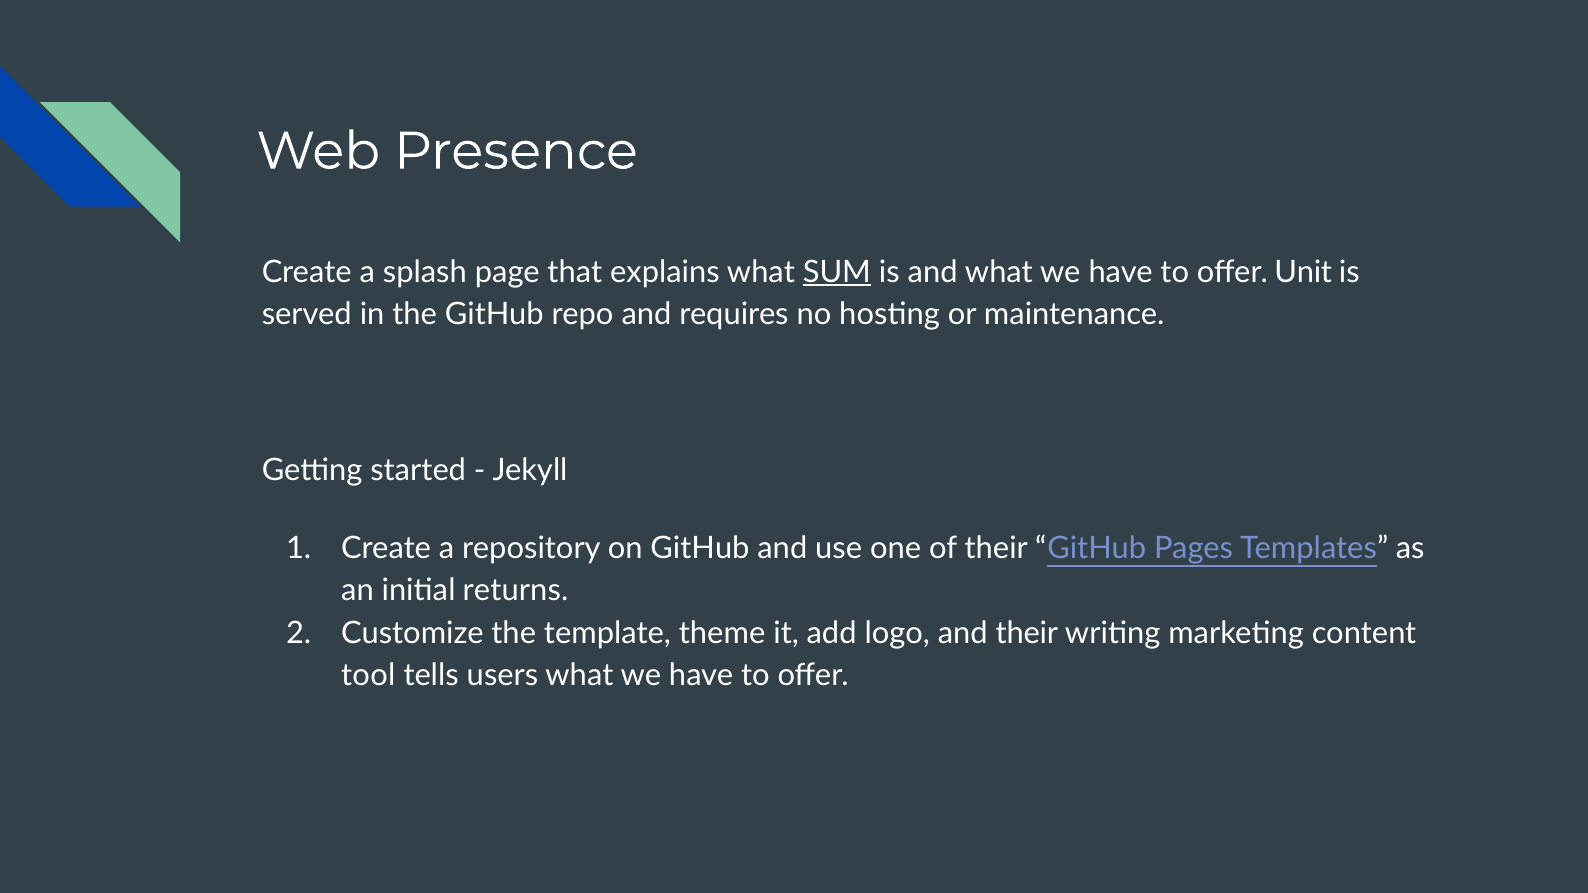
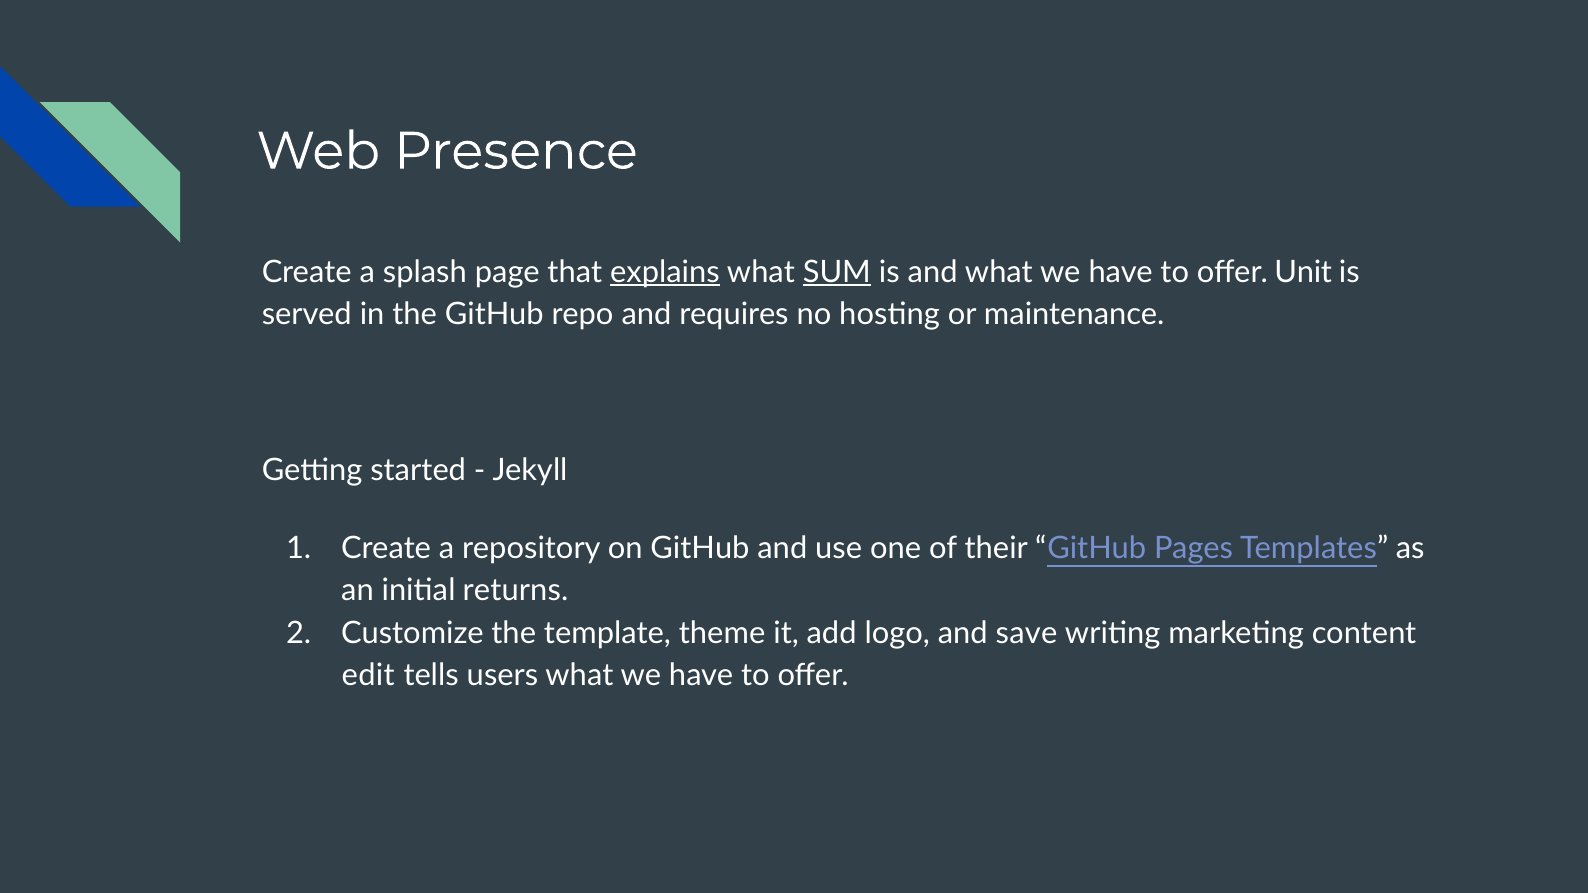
explains underline: none -> present (665, 272)
and their: their -> save (1027, 633)
tool: tool -> edit (368, 676)
